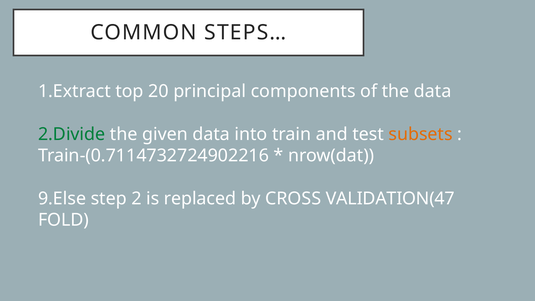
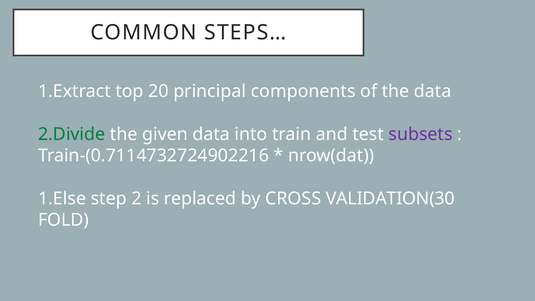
subsets colour: orange -> purple (421, 134)
9.Else: 9.Else -> 1.Else (62, 198)
VALIDATION(47: VALIDATION(47 -> VALIDATION(30 (390, 198)
